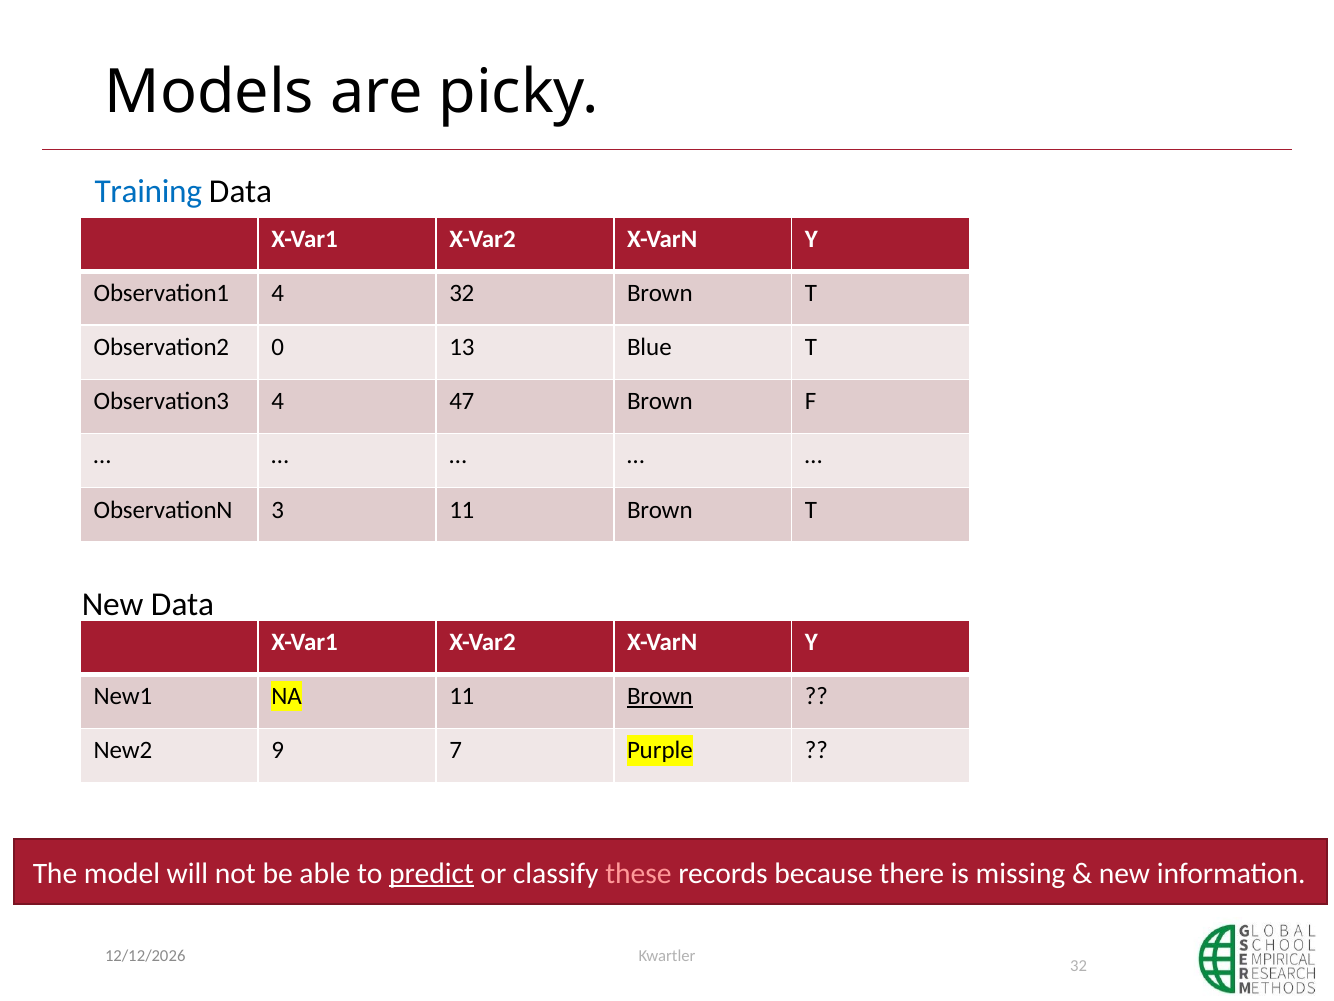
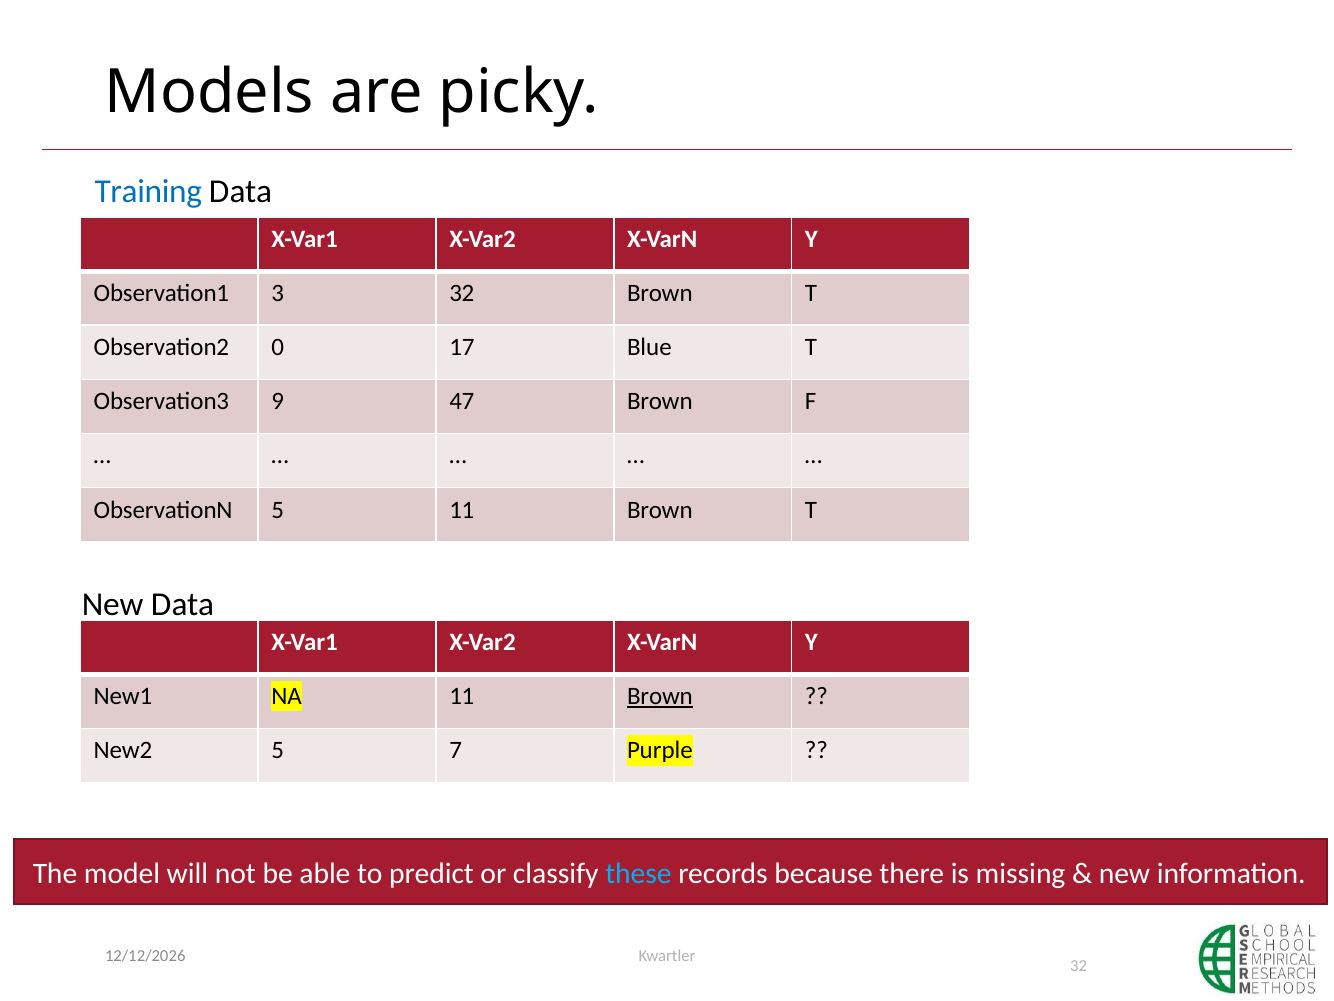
Observation1 4: 4 -> 3 (278, 293)
13: 13 -> 17 (462, 347)
Observation3 4: 4 -> 9 (278, 401)
ObservationN 3: 3 -> 5 (278, 510)
New2 9: 9 -> 5 (278, 750)
predict underline: present -> none (431, 873)
these colour: pink -> light blue (639, 873)
